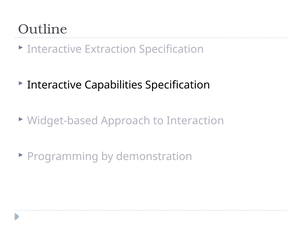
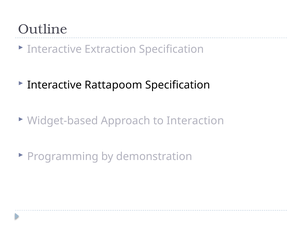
Capabilities: Capabilities -> Rattapoom (113, 85)
